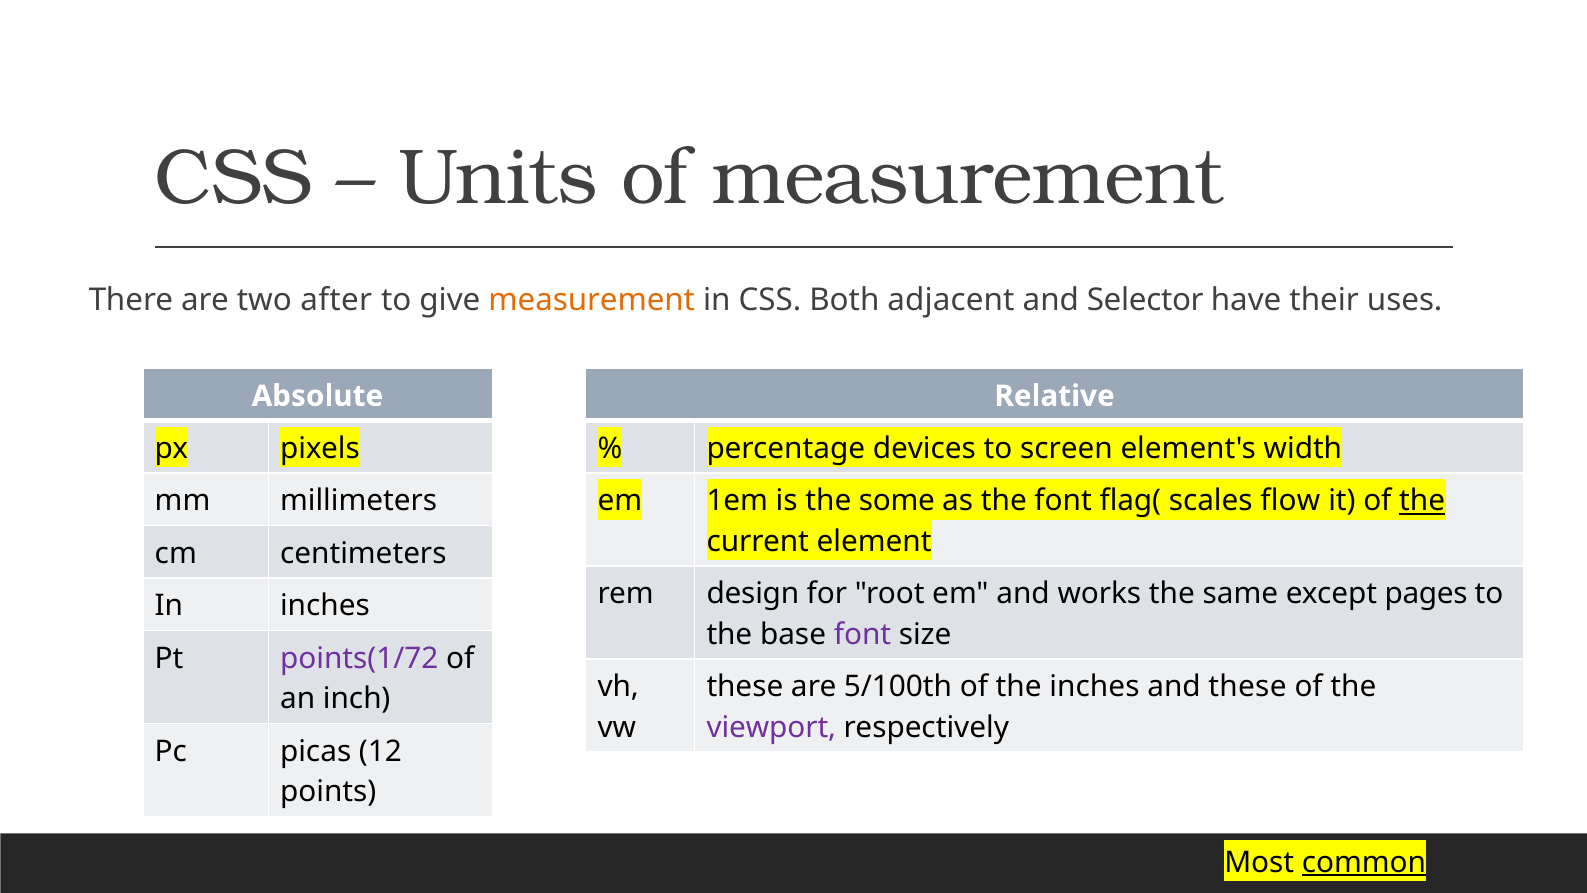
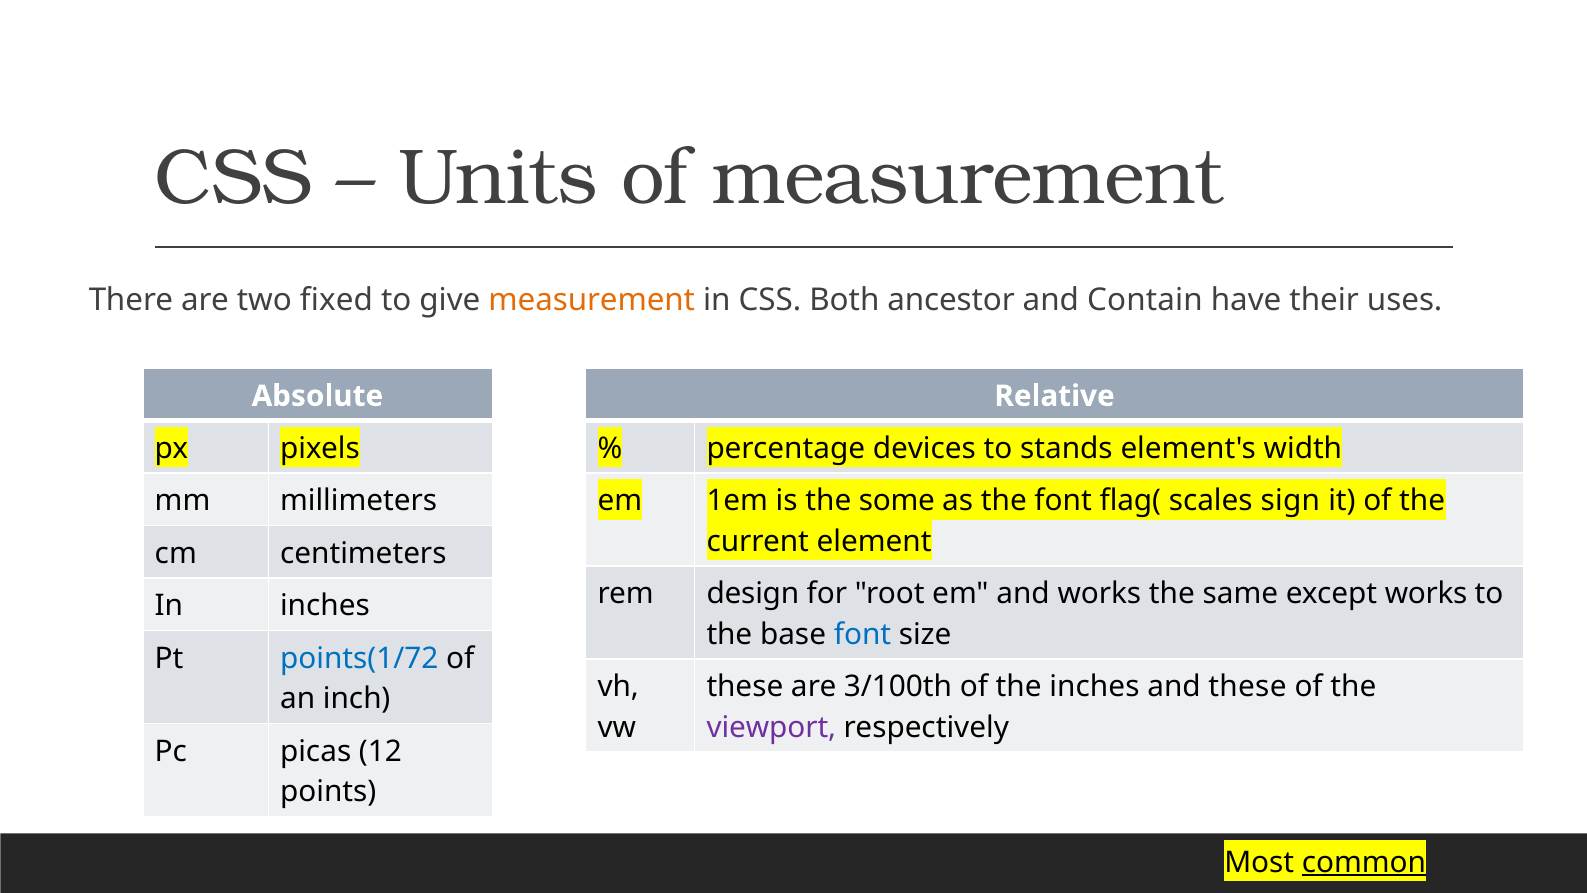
after: after -> fixed (336, 300)
adjacent: adjacent -> ancestor (951, 300)
Selector: Selector -> Contain (1145, 300)
screen: screen -> stands (1066, 448)
flow: flow -> sign (1290, 501)
the underline: present -> none (1422, 501)
except pages: pages -> works (1426, 594)
font colour: purple -> blue (862, 634)
points(1/72 colour: purple -> blue (359, 658)
5/100th: 5/100th -> 3/100th (898, 687)
